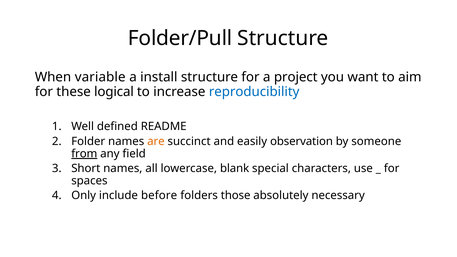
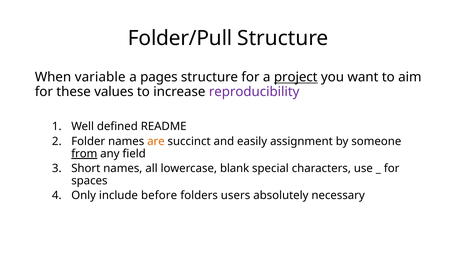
install: install -> pages (159, 77)
project underline: none -> present (296, 77)
logical: logical -> values (114, 92)
reproducibility colour: blue -> purple (254, 92)
observation: observation -> assignment (301, 141)
those: those -> users (236, 195)
